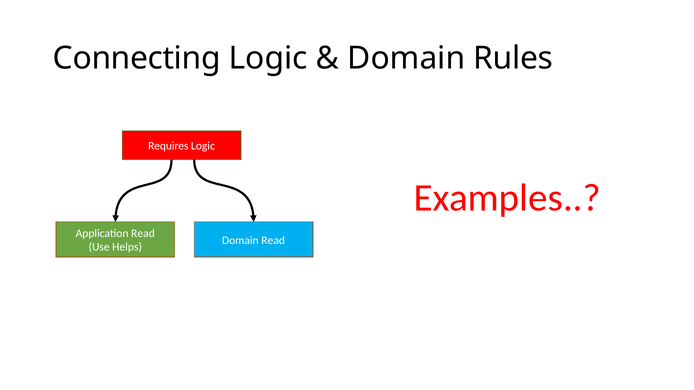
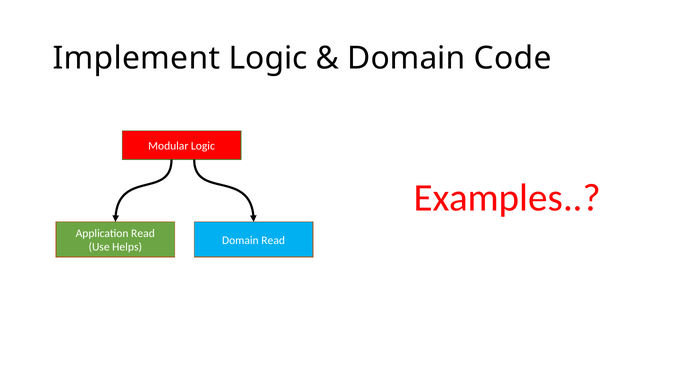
Connecting: Connecting -> Implement (136, 58)
Rules: Rules -> Code (513, 58)
Requires: Requires -> Modular (168, 146)
